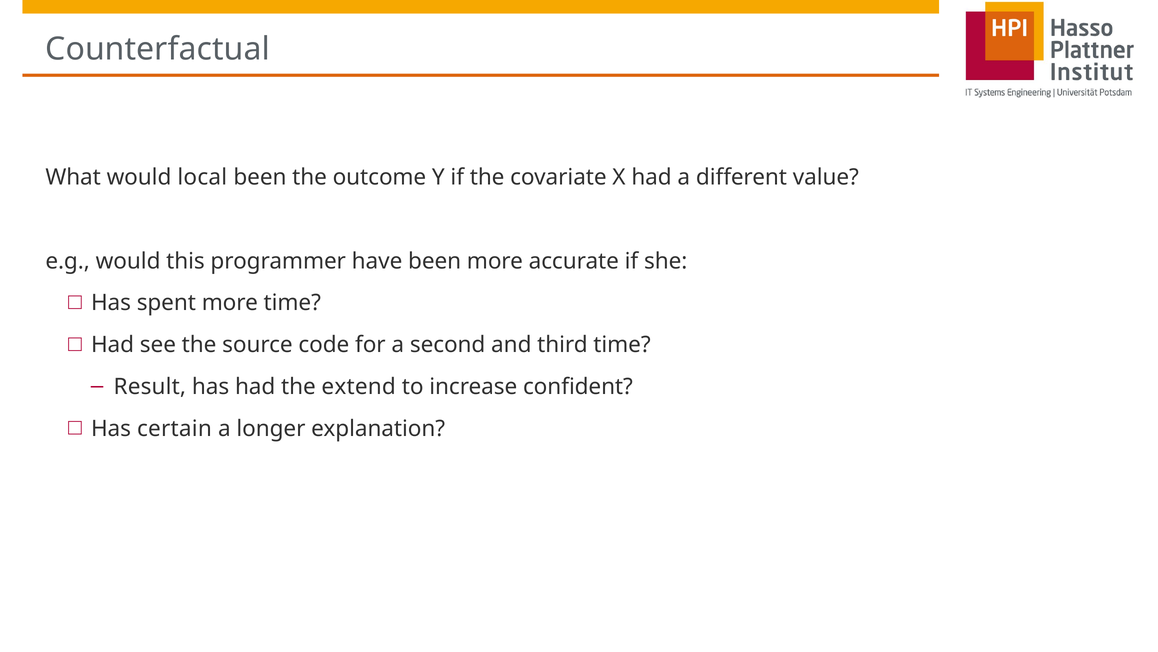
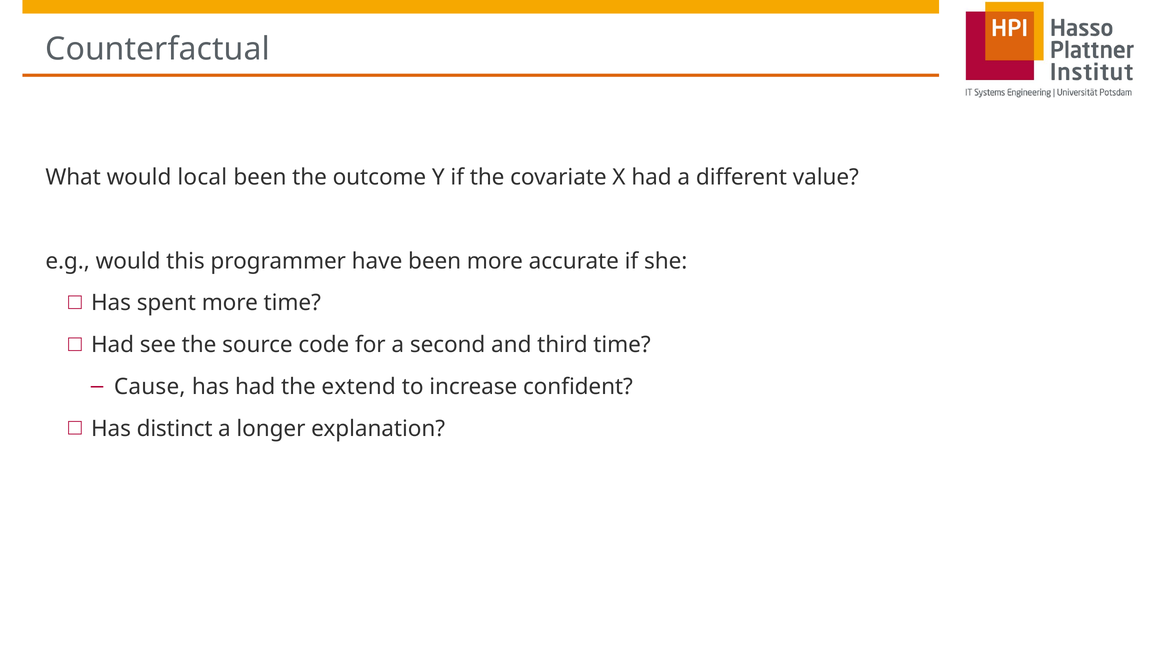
Result: Result -> Cause (150, 386)
certain: certain -> distinct (175, 428)
